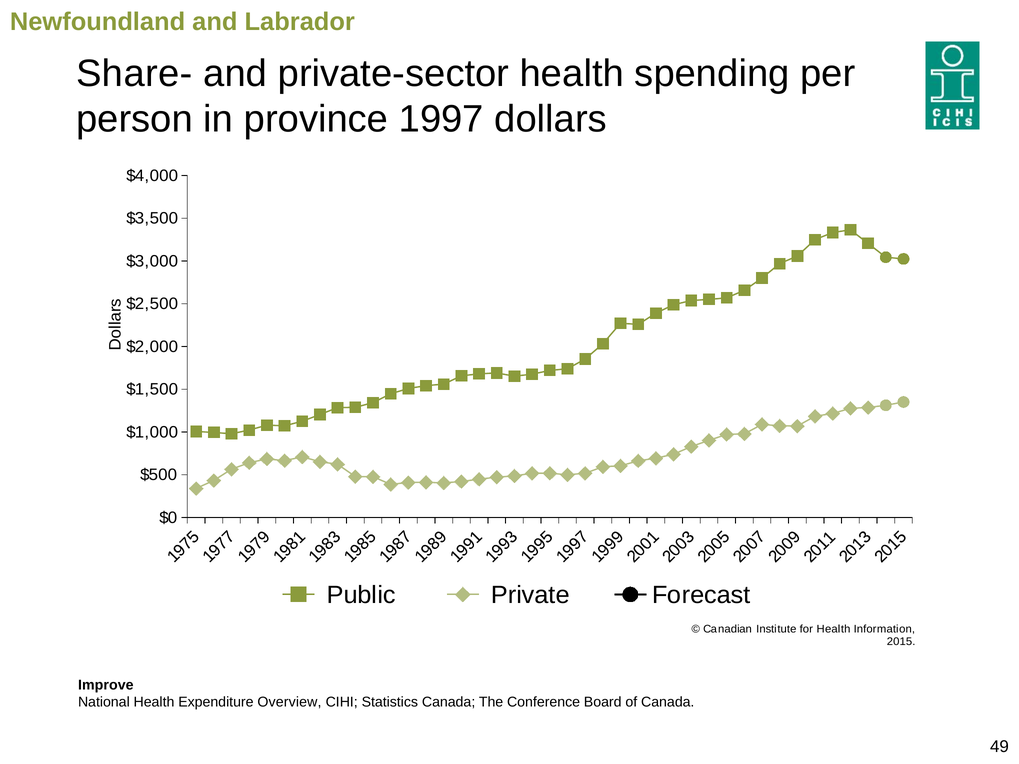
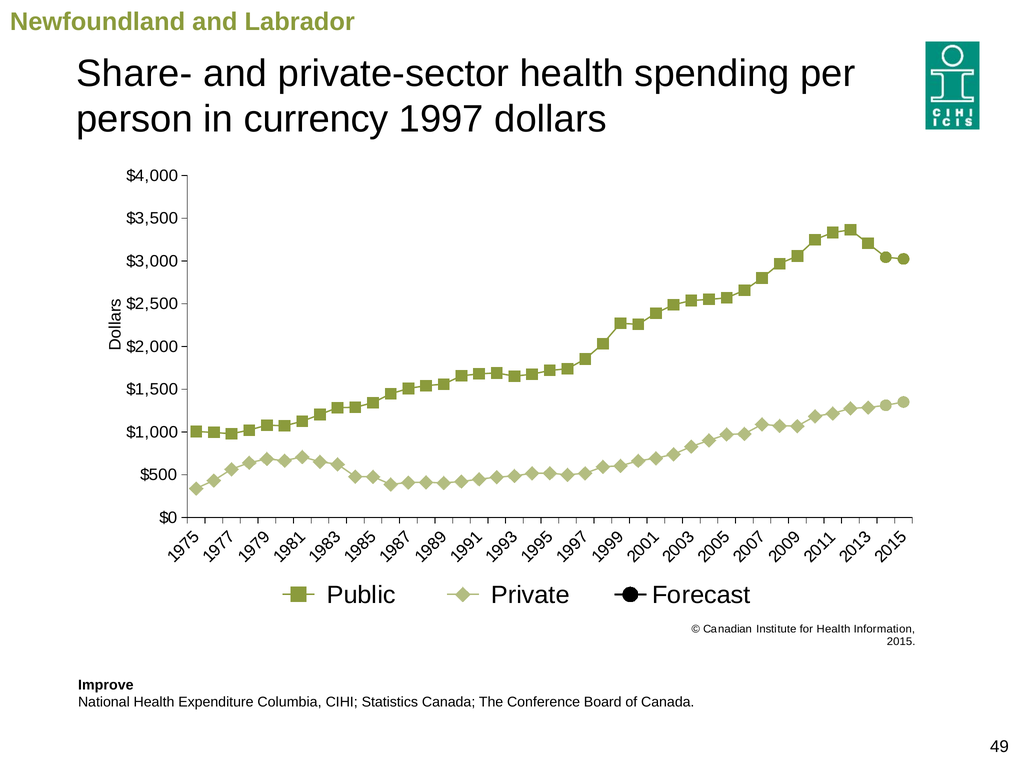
province: province -> currency (316, 119)
Overview: Overview -> Columbia (289, 702)
